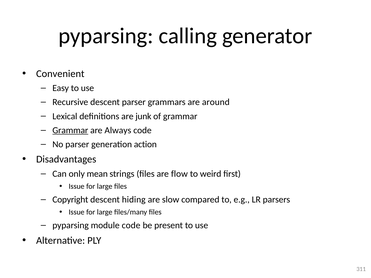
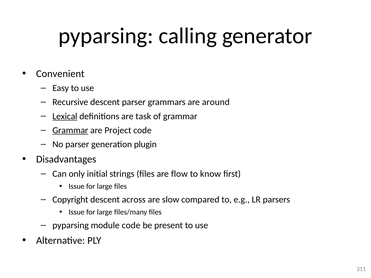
Lexical underline: none -> present (65, 116)
junk: junk -> task (143, 116)
Always: Always -> Project (118, 130)
action: action -> plugin (145, 144)
mean: mean -> initial (97, 174)
weird: weird -> know (211, 174)
hiding: hiding -> across (134, 200)
